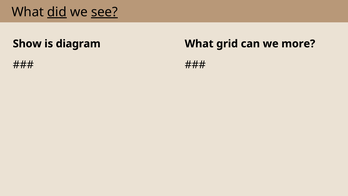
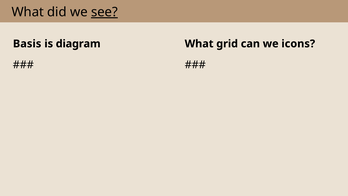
did underline: present -> none (57, 12)
Show: Show -> Basis (27, 44)
more: more -> icons (298, 44)
